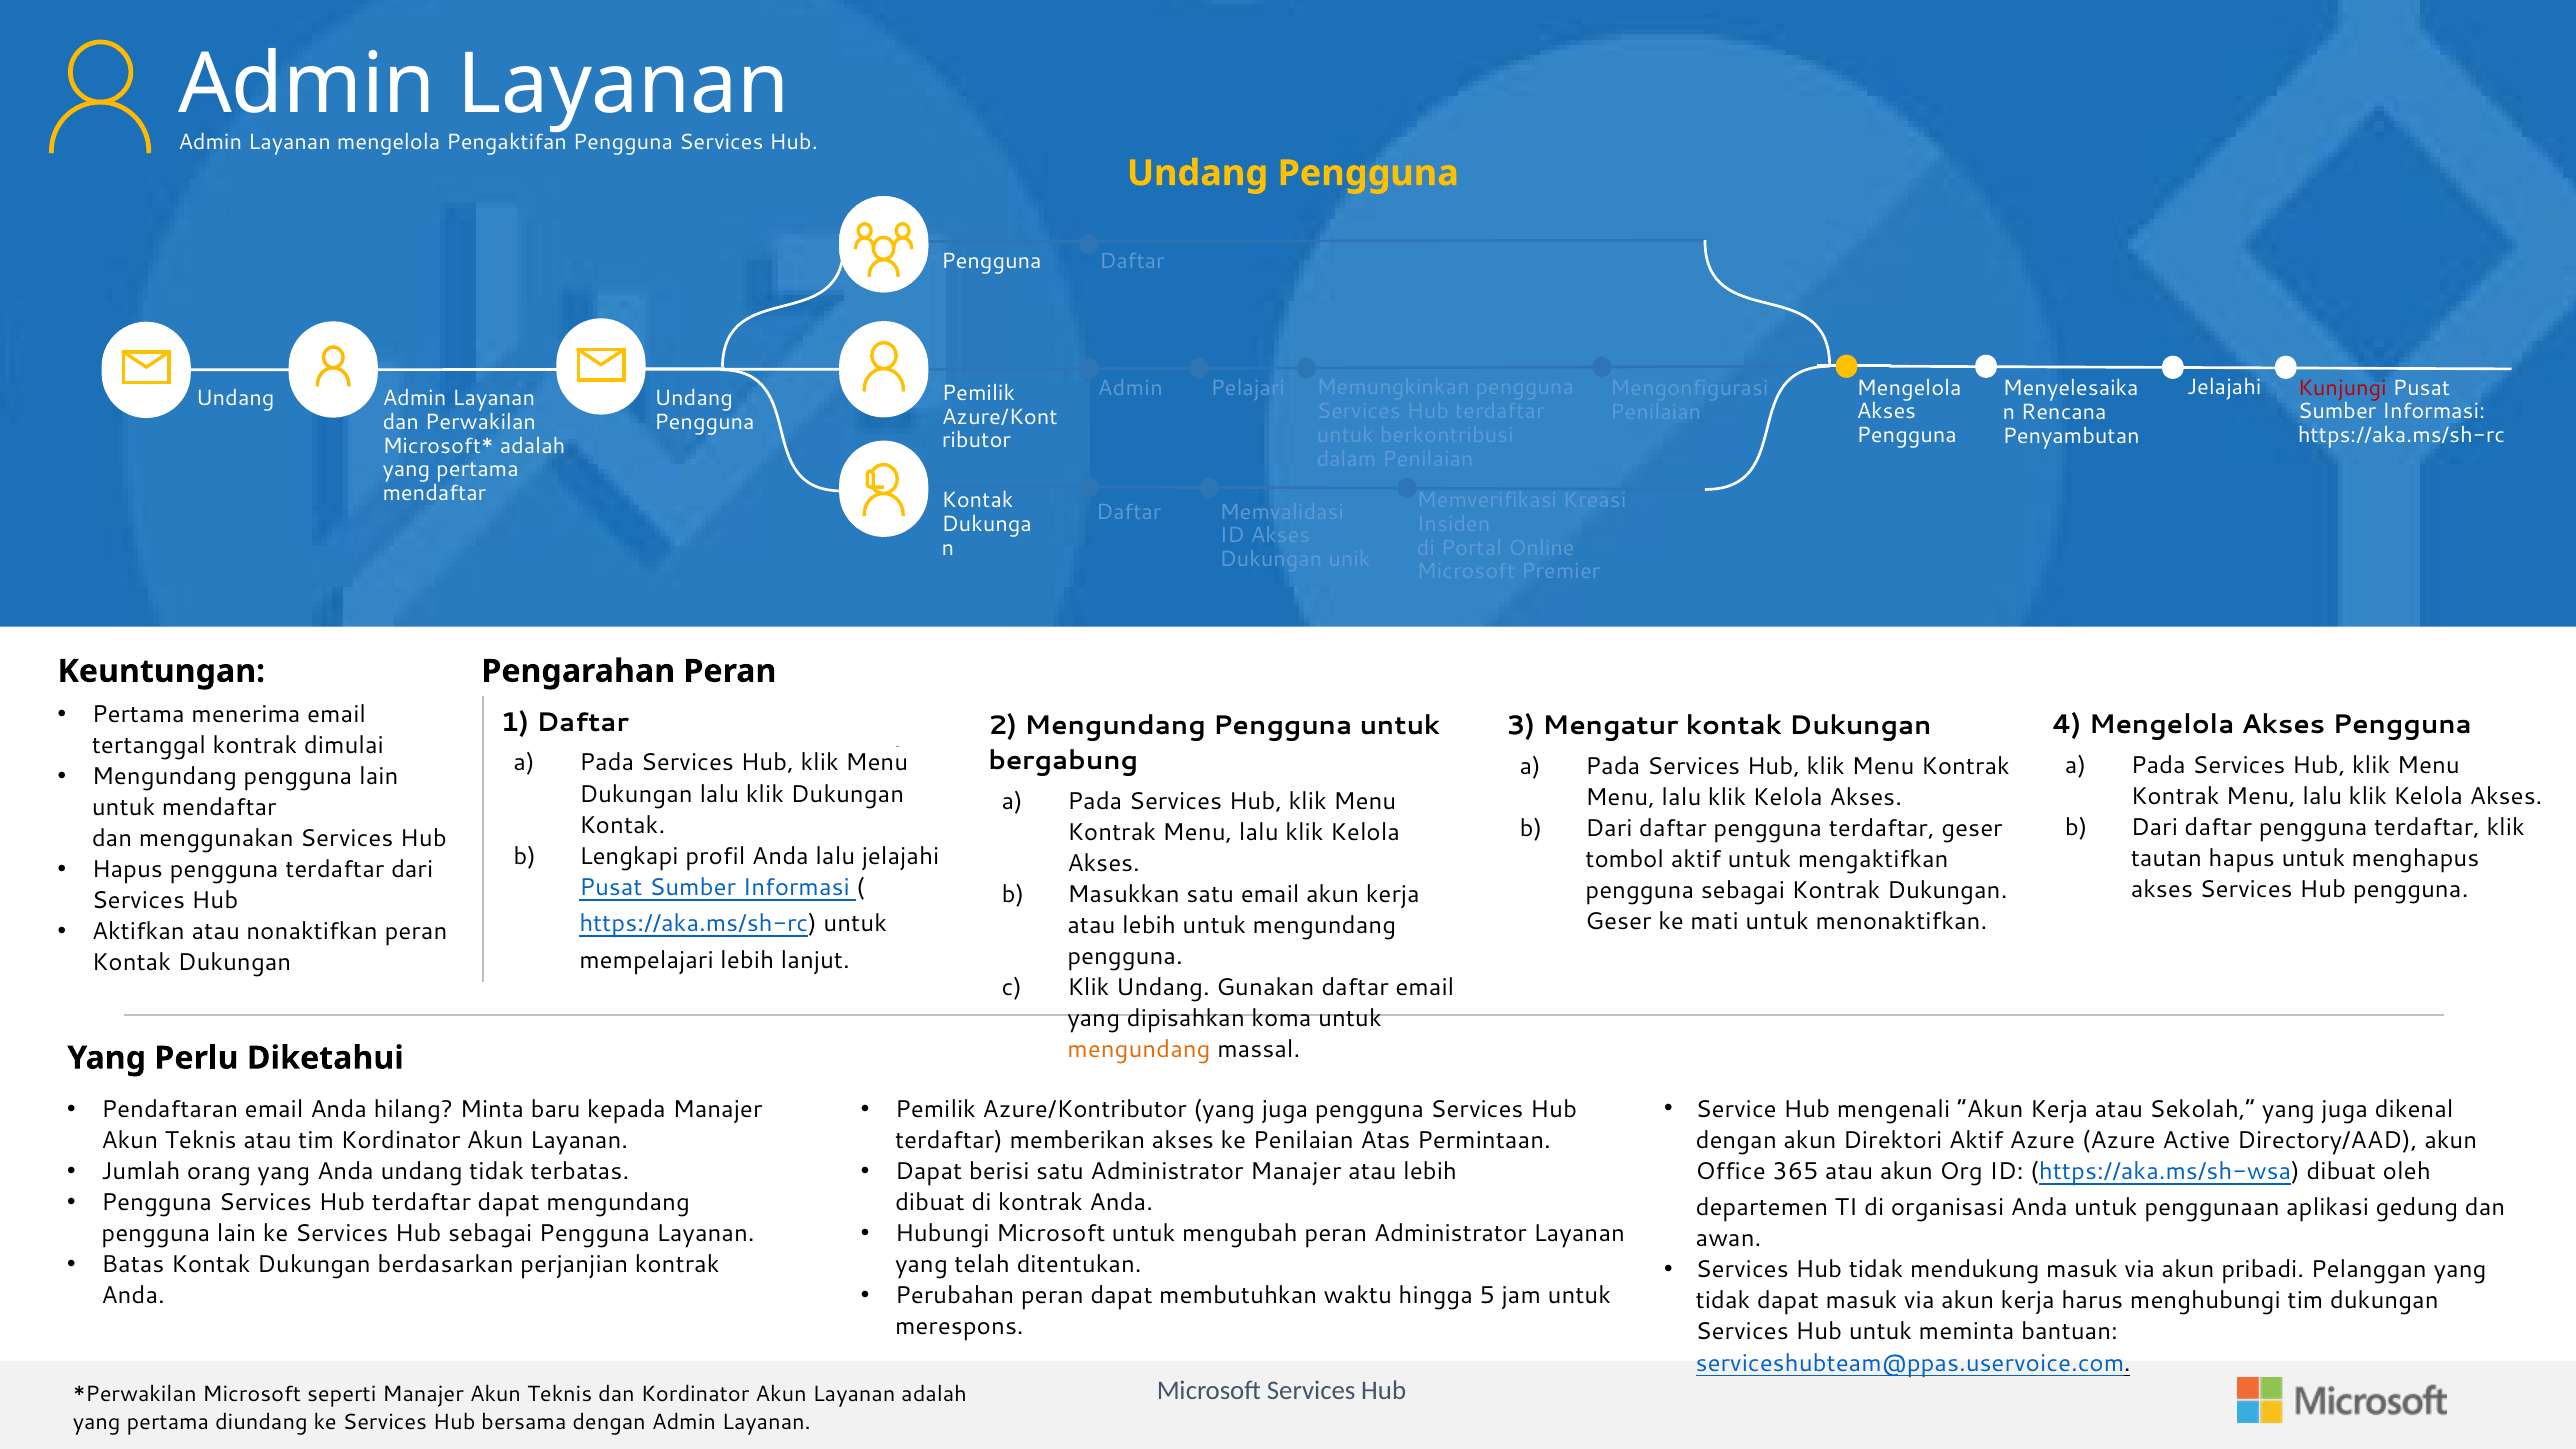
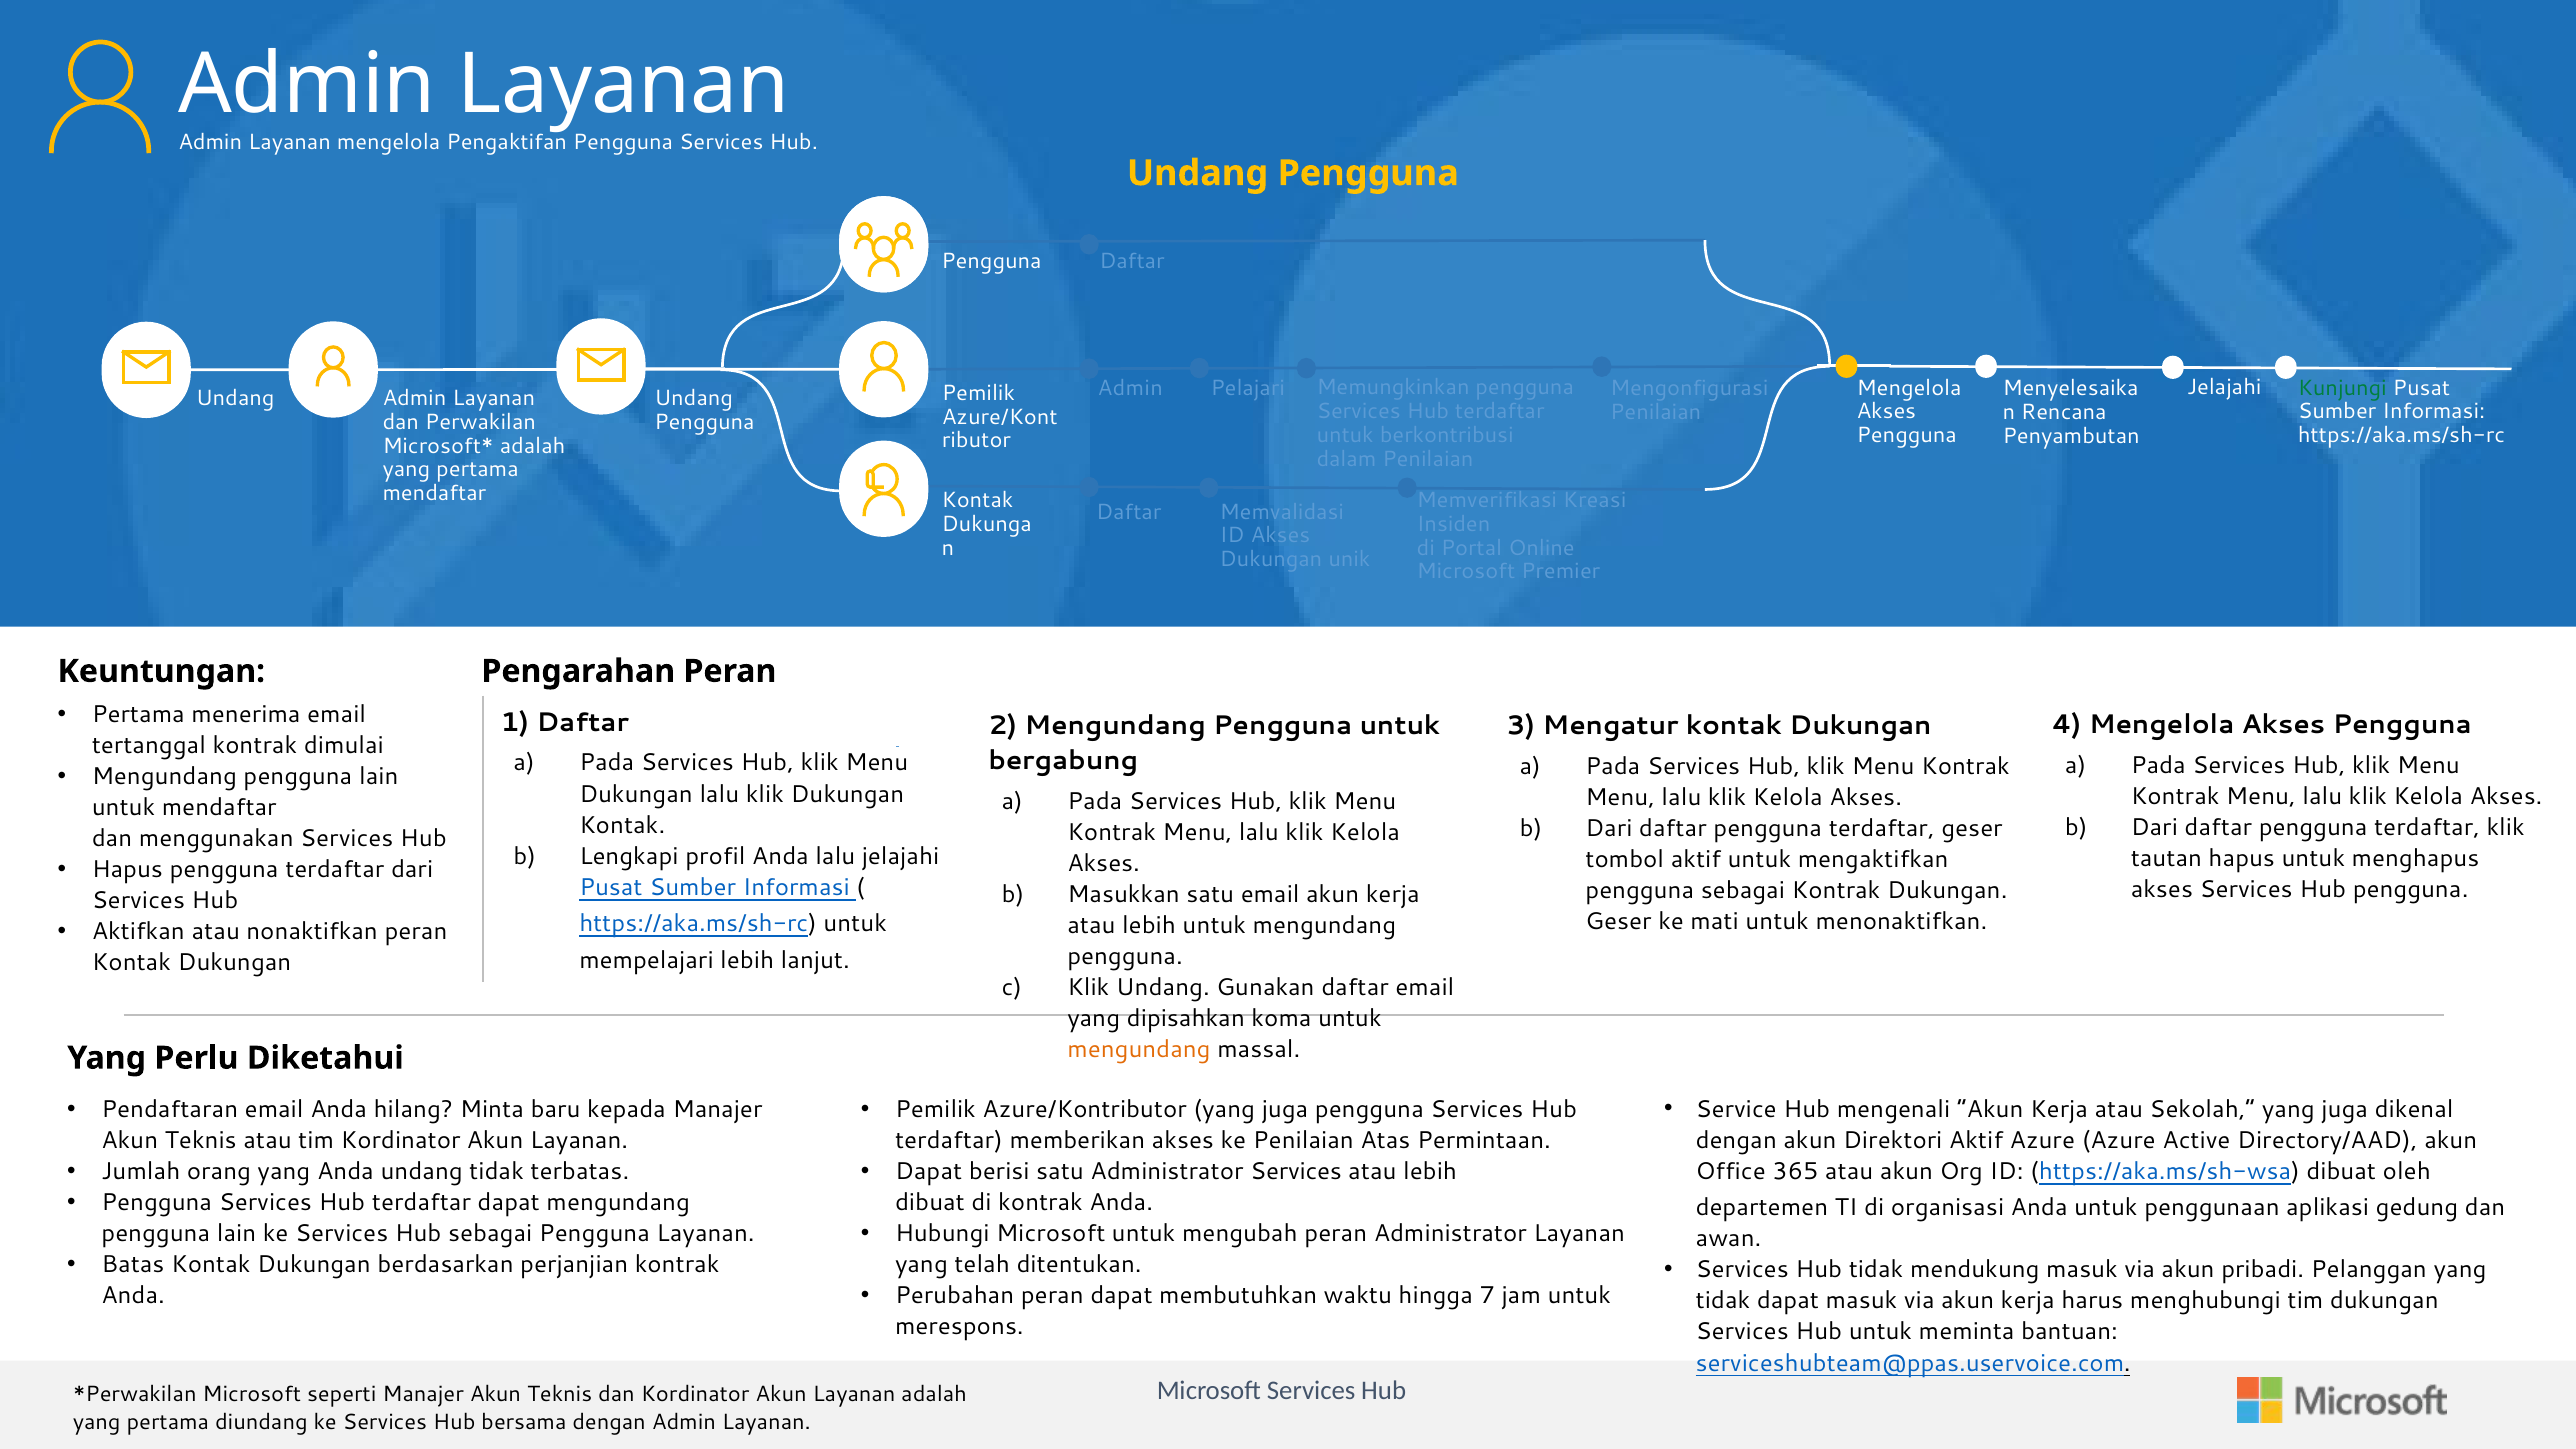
Kunjungi colour: red -> green (2342, 388)
Administrator Manajer: Manajer -> Services (1296, 1172)
5: 5 -> 7 (1487, 1296)
